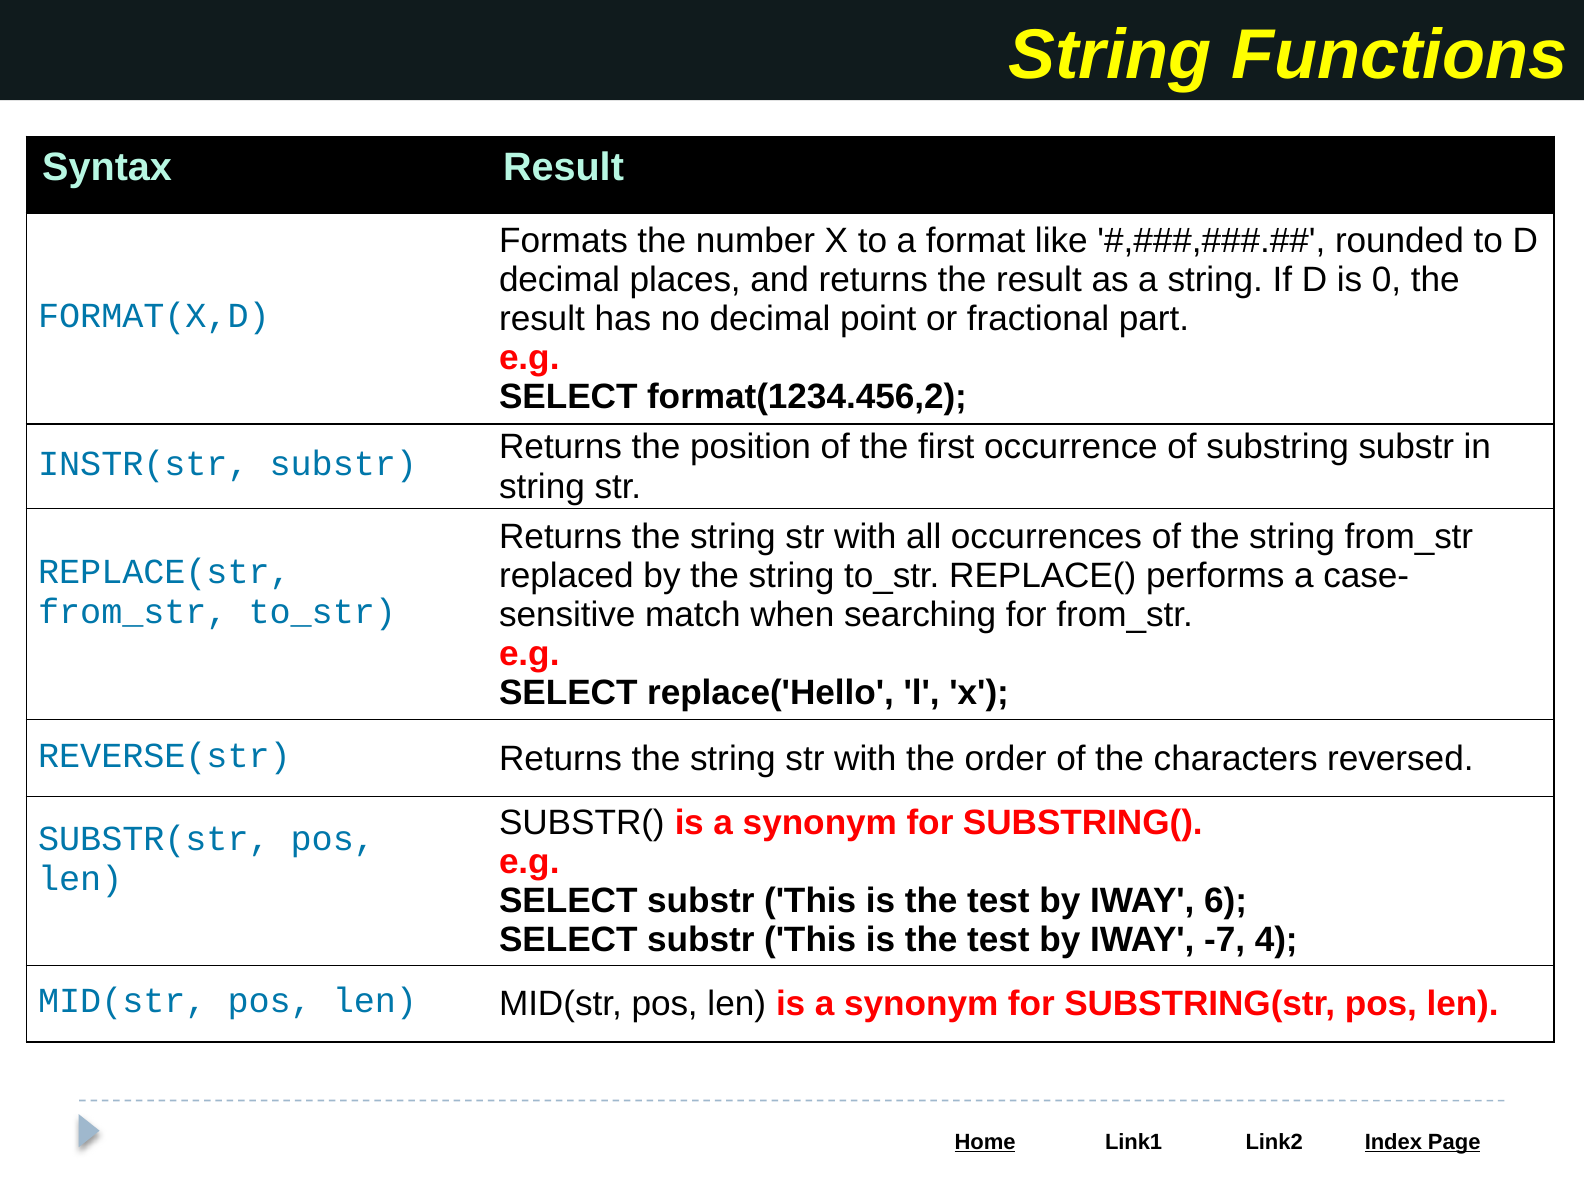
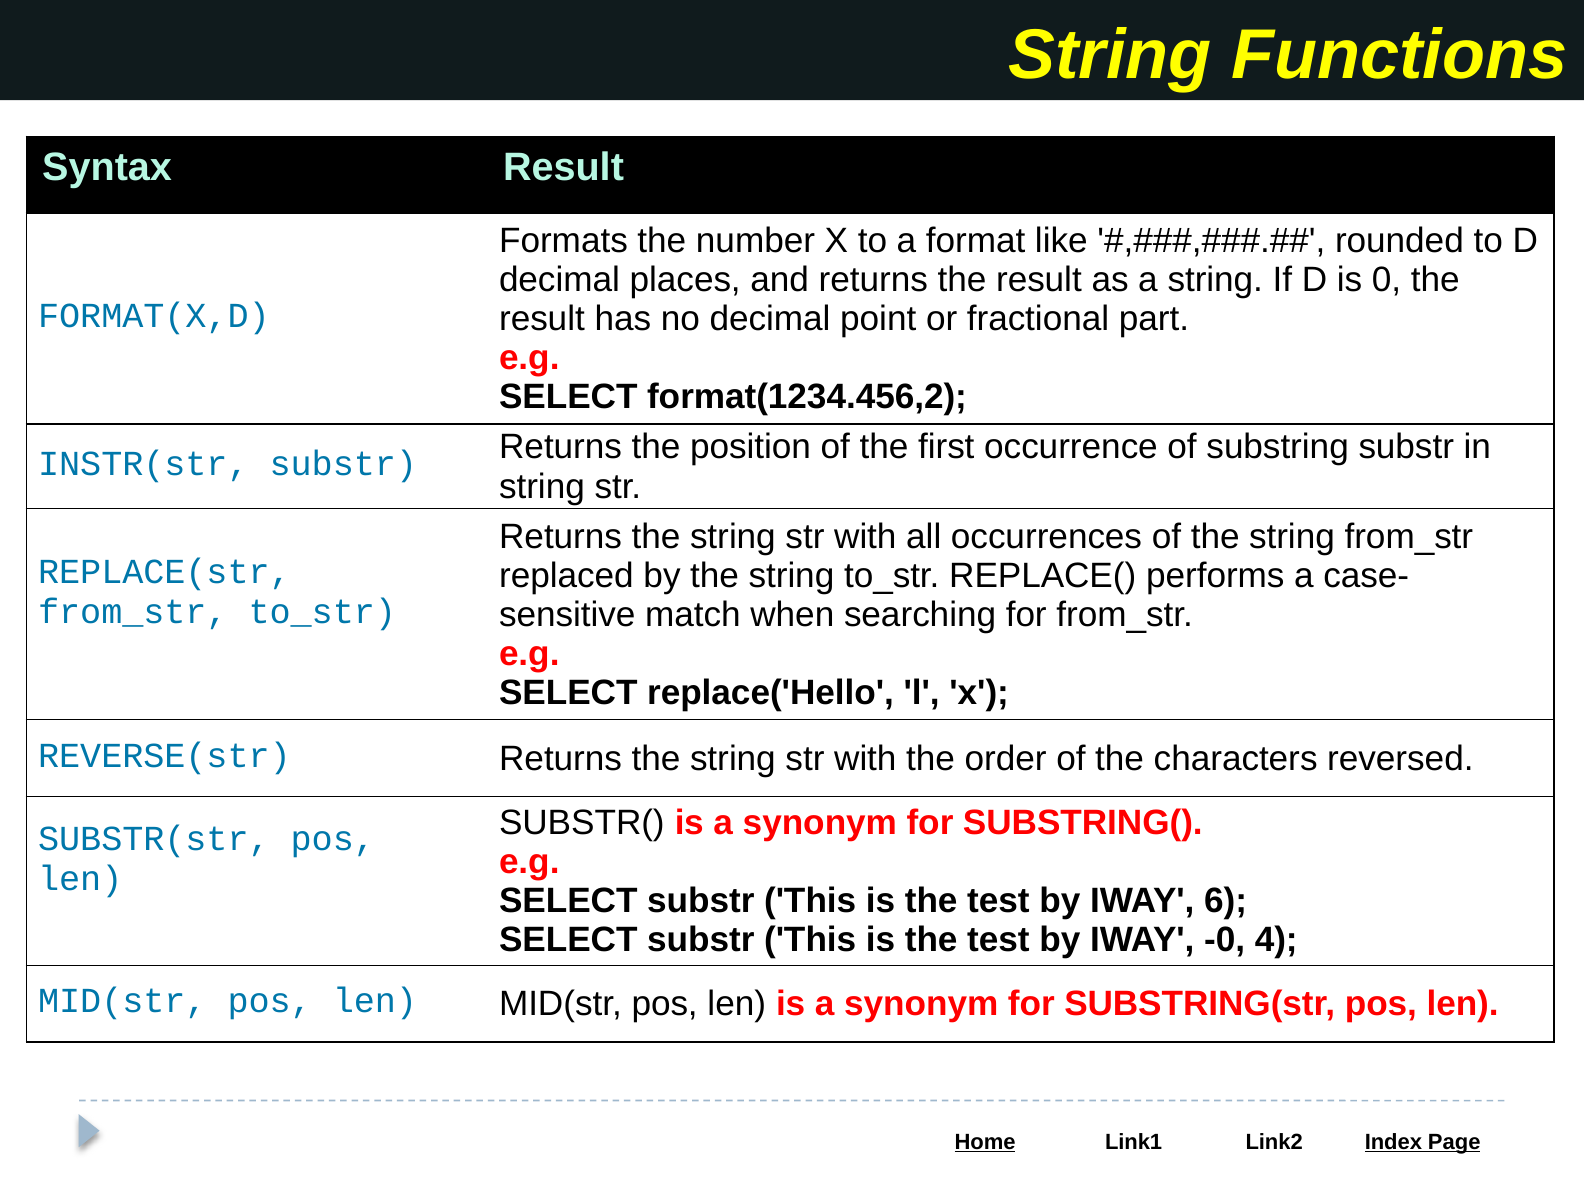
-7: -7 -> -0 (1225, 940)
